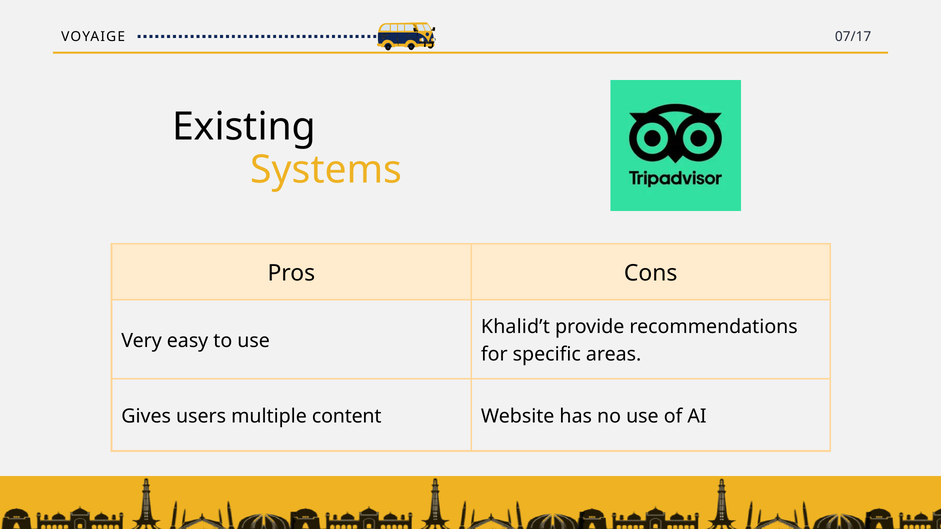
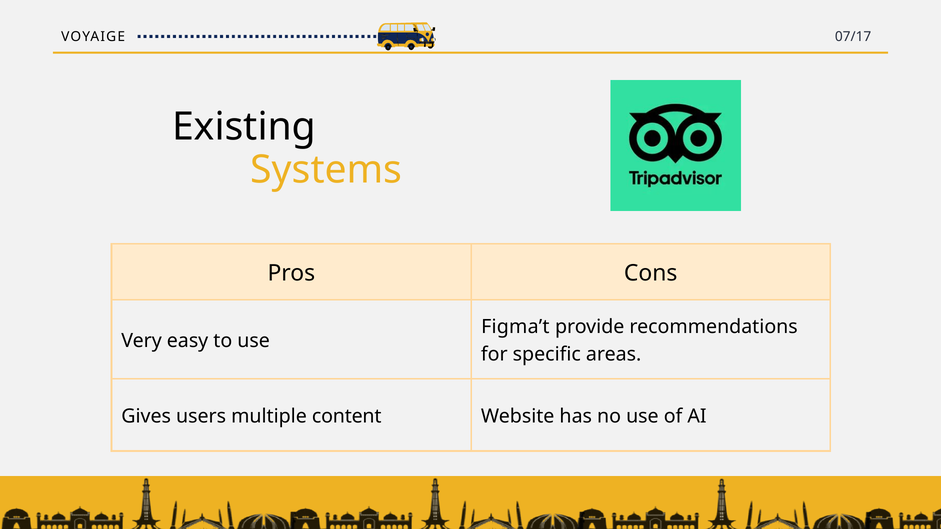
Khalid’t: Khalid’t -> Figma’t (515, 327)
